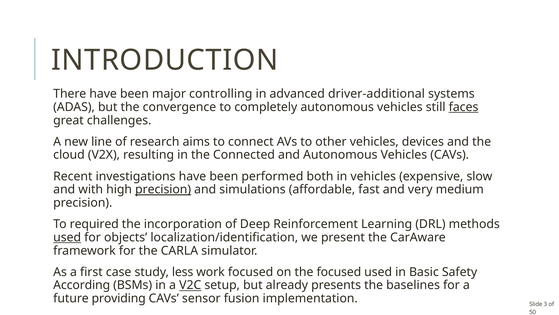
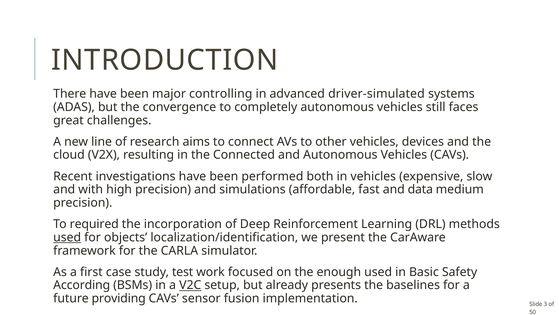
driver-additional: driver-additional -> driver-simulated (376, 94)
faces underline: present -> none (464, 107)
precision underline: present -> none (163, 189)
very: very -> data (420, 189)
less: less -> test (183, 272)
the focused: focused -> enough (339, 272)
